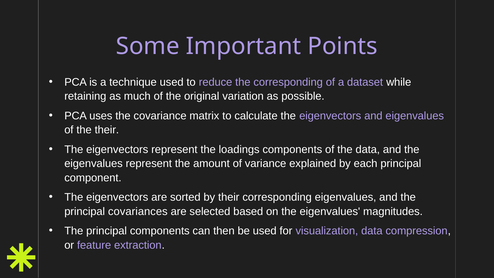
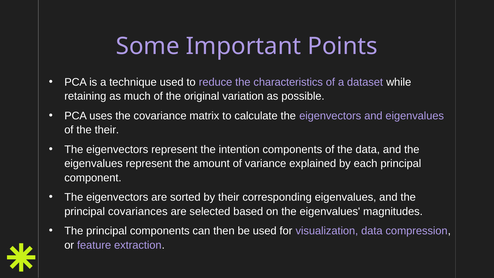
the corresponding: corresponding -> characteristics (288, 82)
loadings: loadings -> intention (239, 150)
